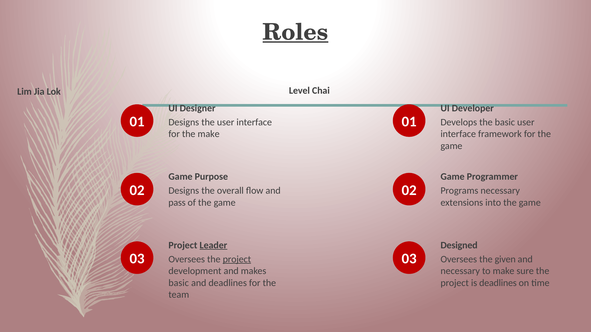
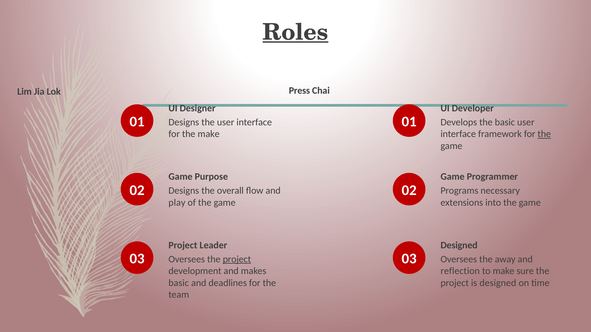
Level: Level -> Press (299, 91)
the underline: none -> present (544, 134)
pass: pass -> play (177, 203)
Leader underline: present -> none (213, 246)
given: given -> away (505, 260)
necessary: necessary -> reflection (460, 271)
is deadlines: deadlines -> designed (498, 283)
